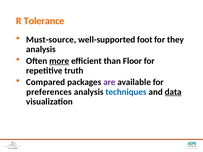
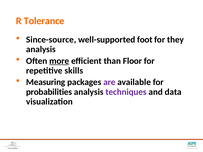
Must-source: Must-source -> Since-source (51, 40)
truth: truth -> skills (74, 71)
Compared: Compared -> Measuring (46, 82)
preferences: preferences -> probabilities (49, 92)
techniques colour: blue -> purple (126, 92)
data underline: present -> none (173, 92)
